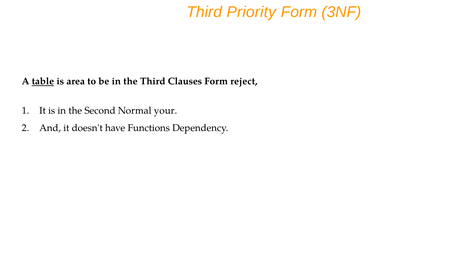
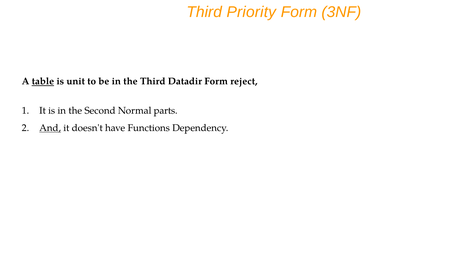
area: area -> unit (76, 82)
Clauses: Clauses -> Datadir (185, 82)
your: your -> parts (166, 111)
And underline: none -> present (50, 128)
